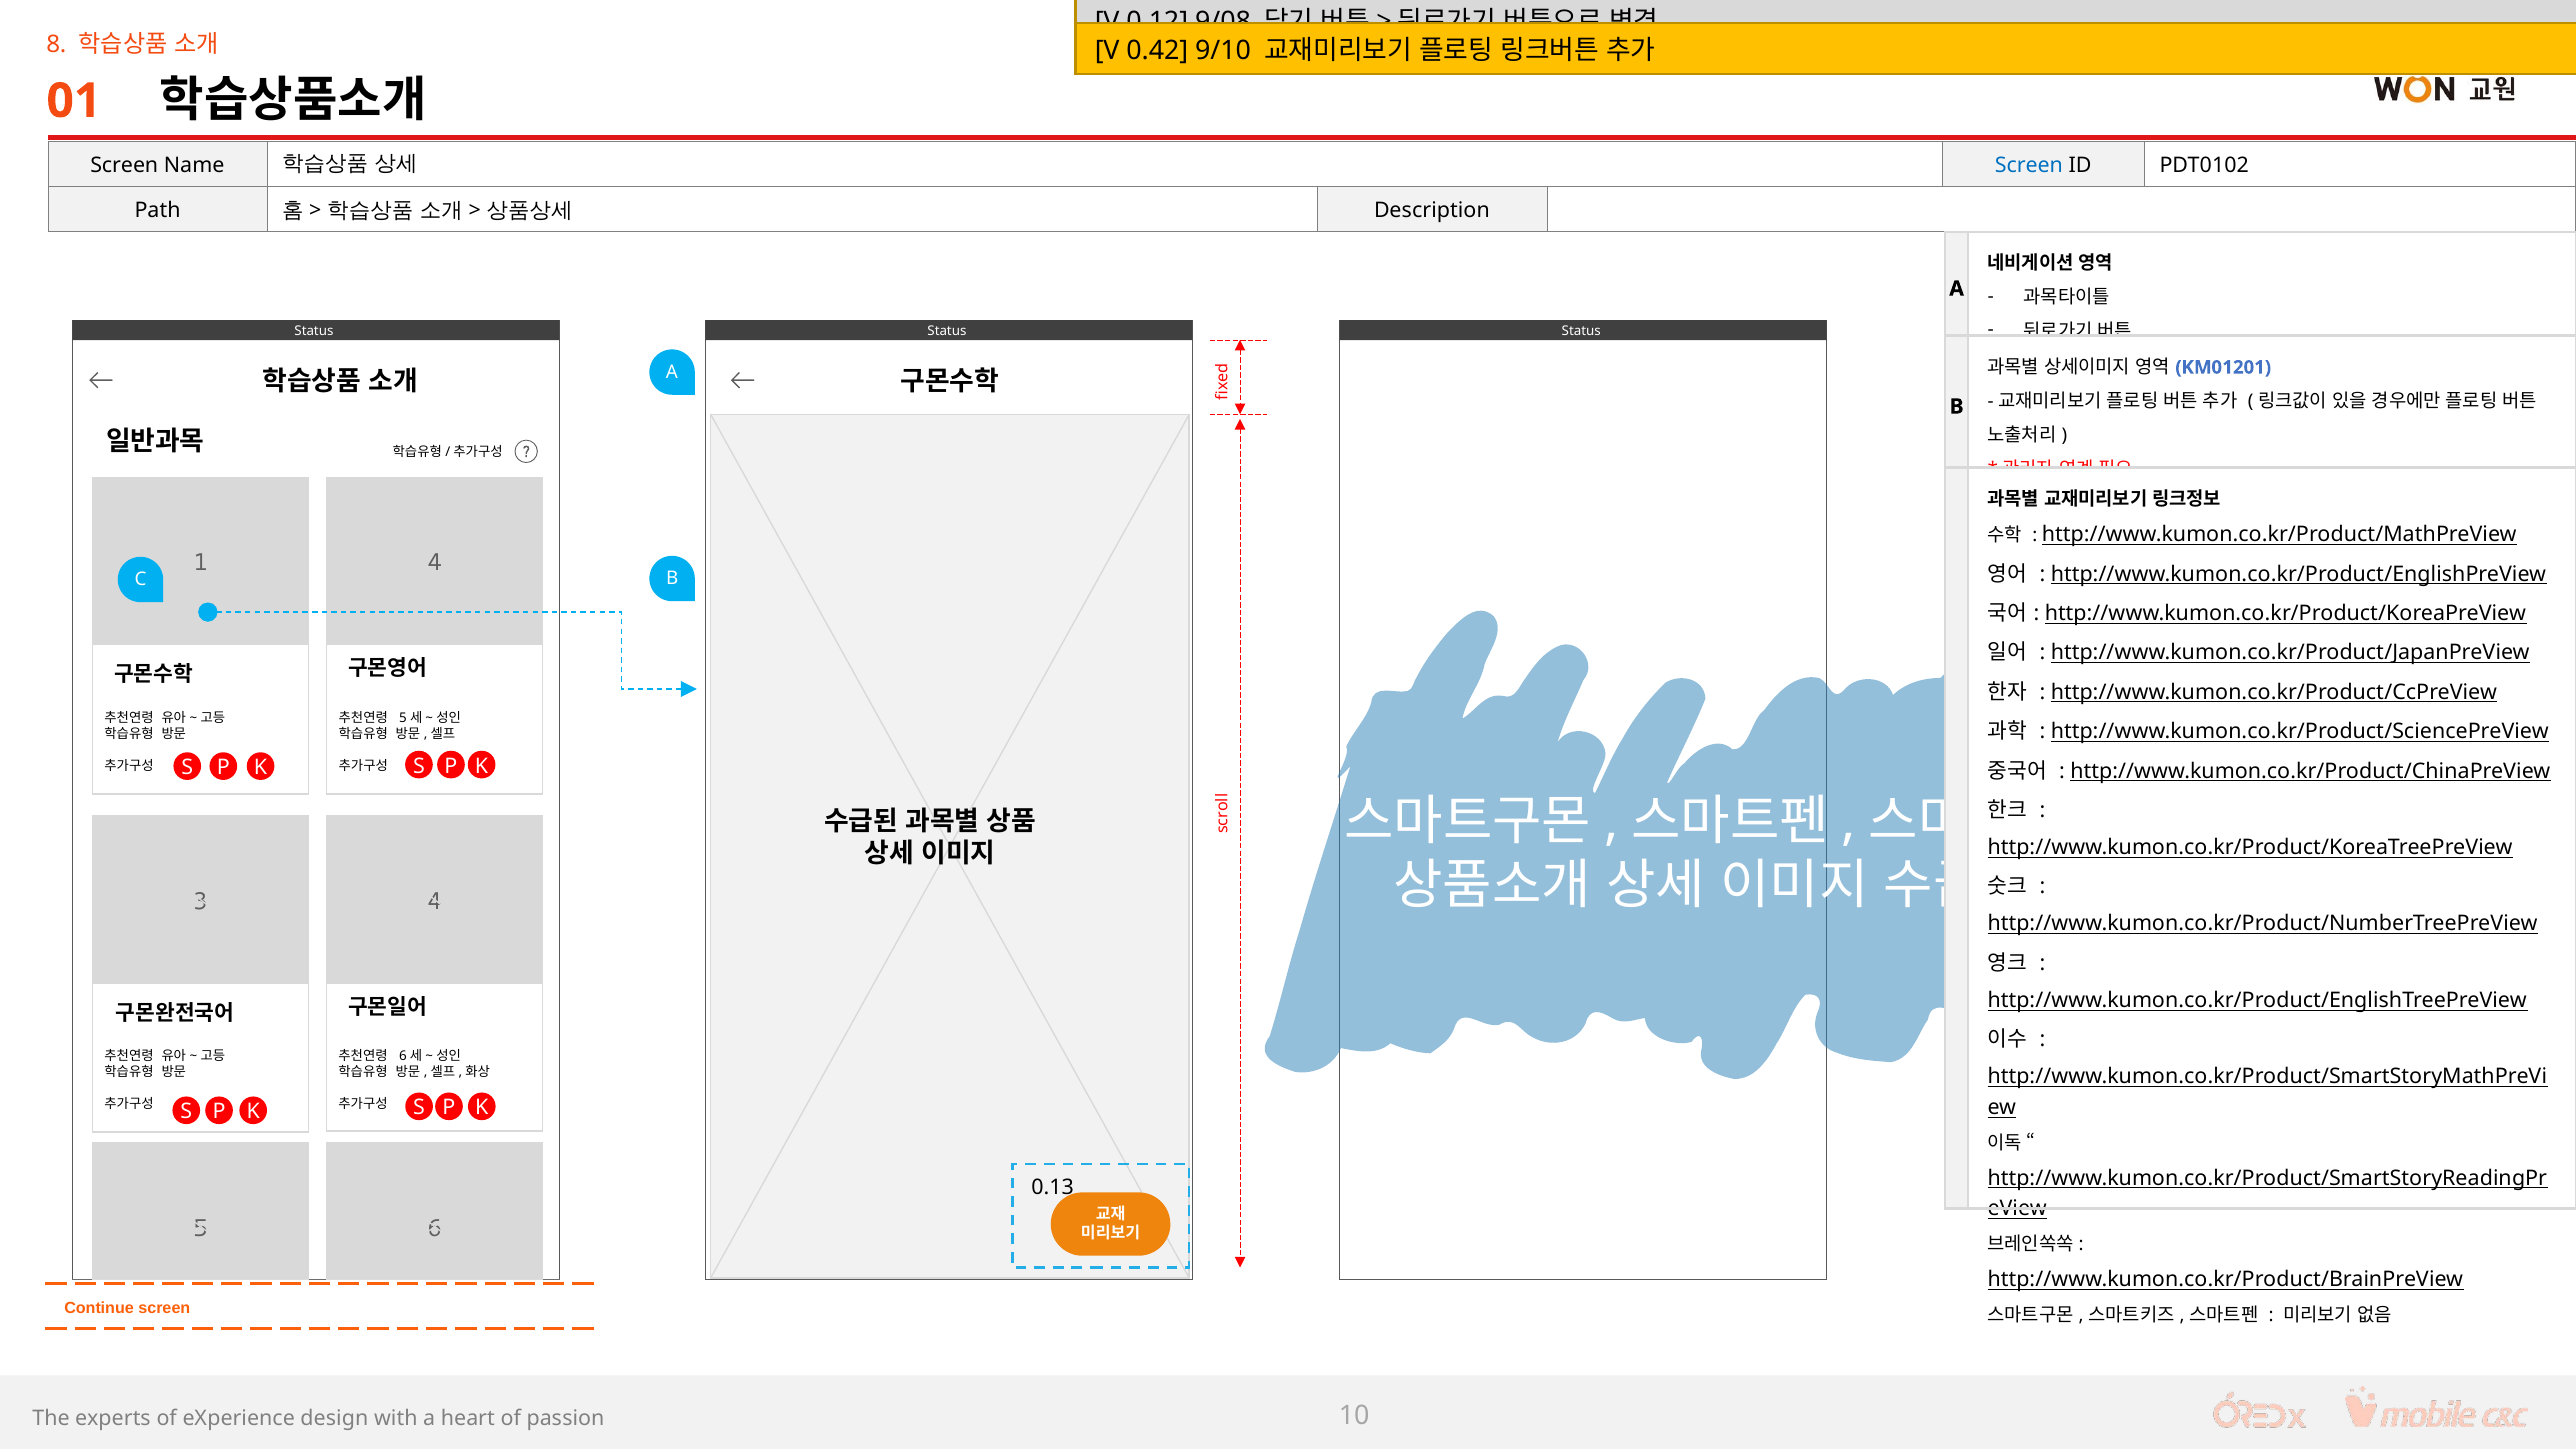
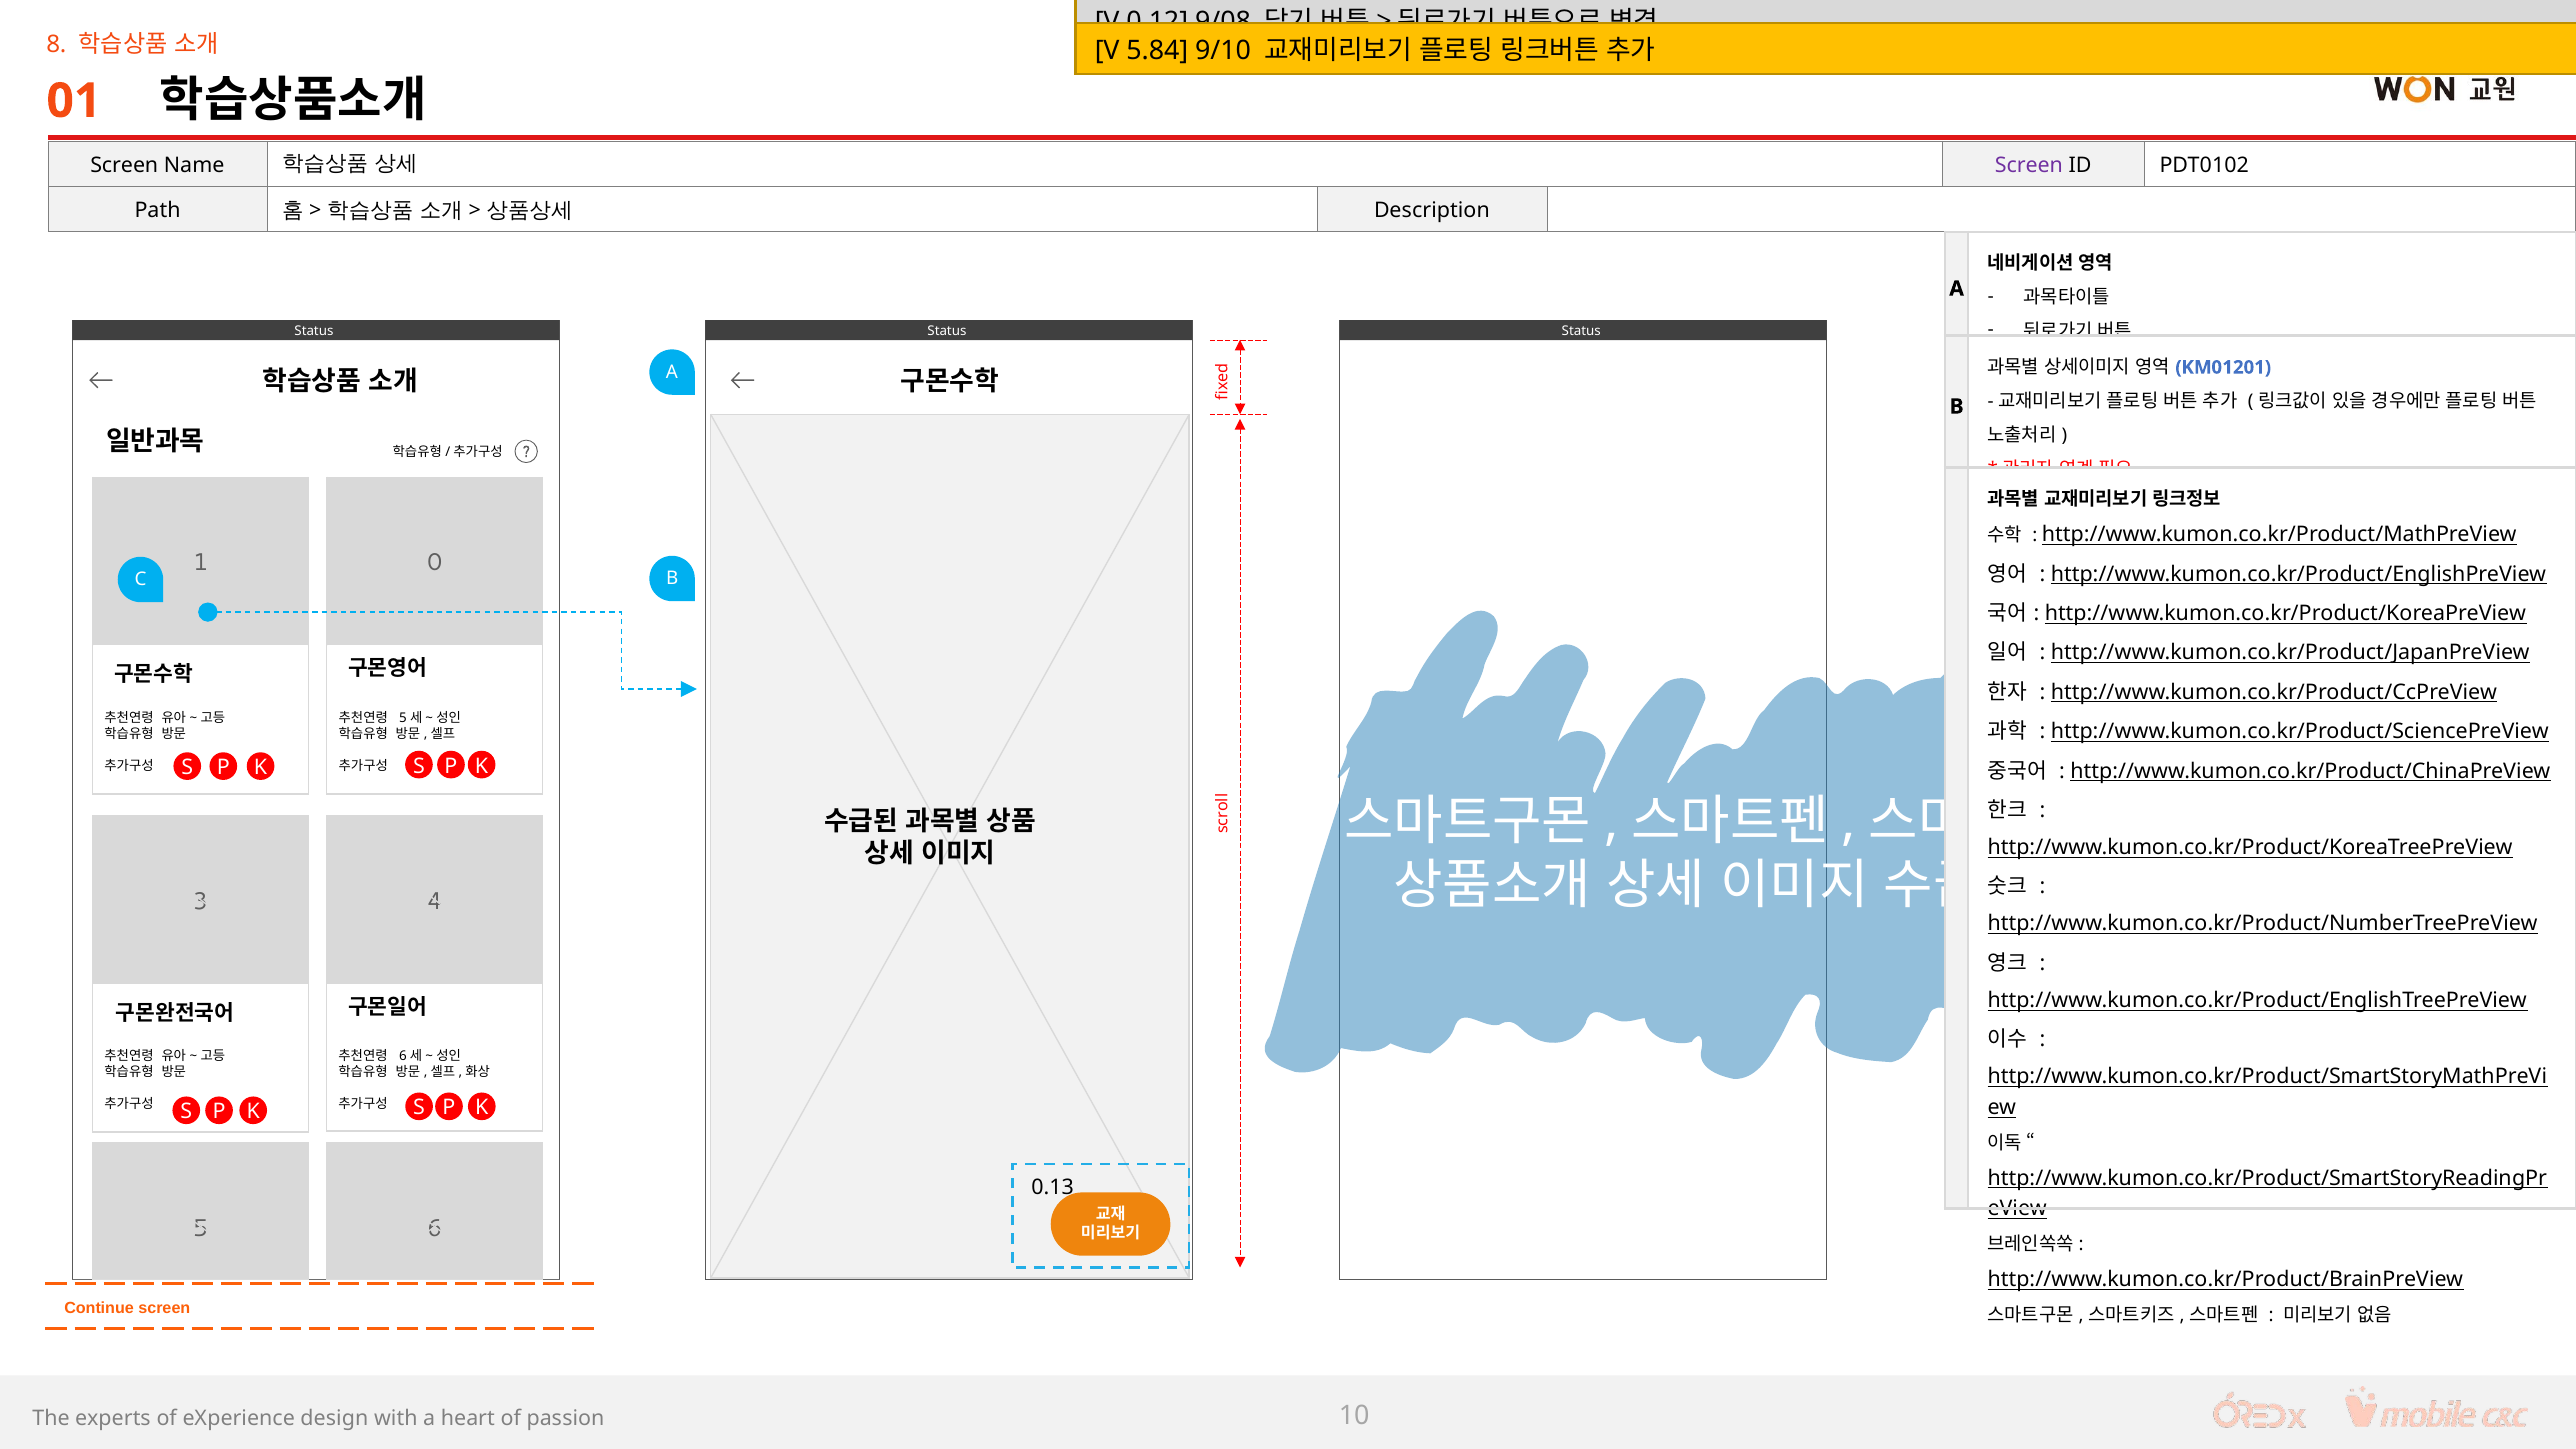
0.42: 0.42 -> 5.84 (1157, 50)
Screen colour: blue -> purple (2029, 165)
1 4: 4 -> 0 (435, 563)
